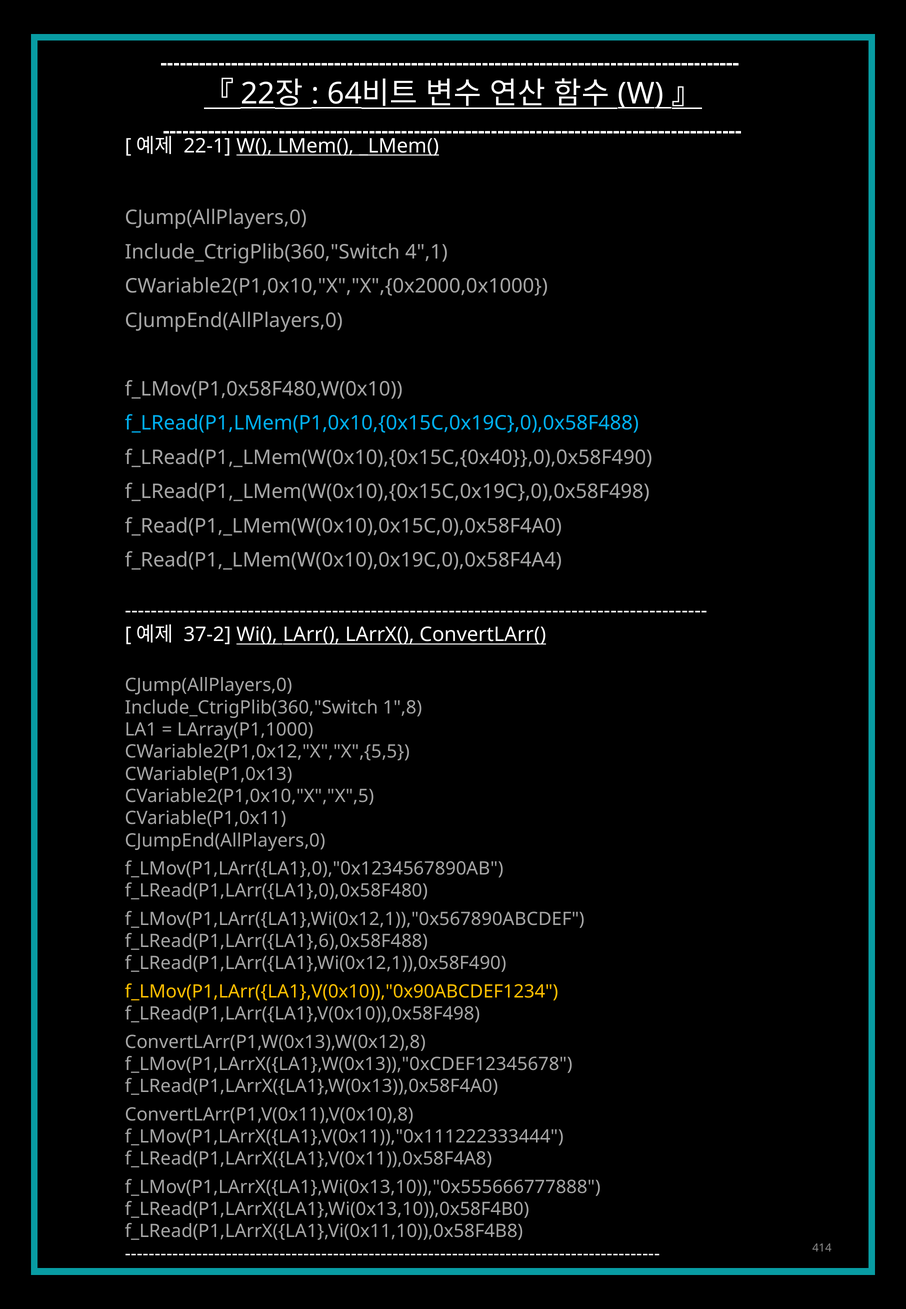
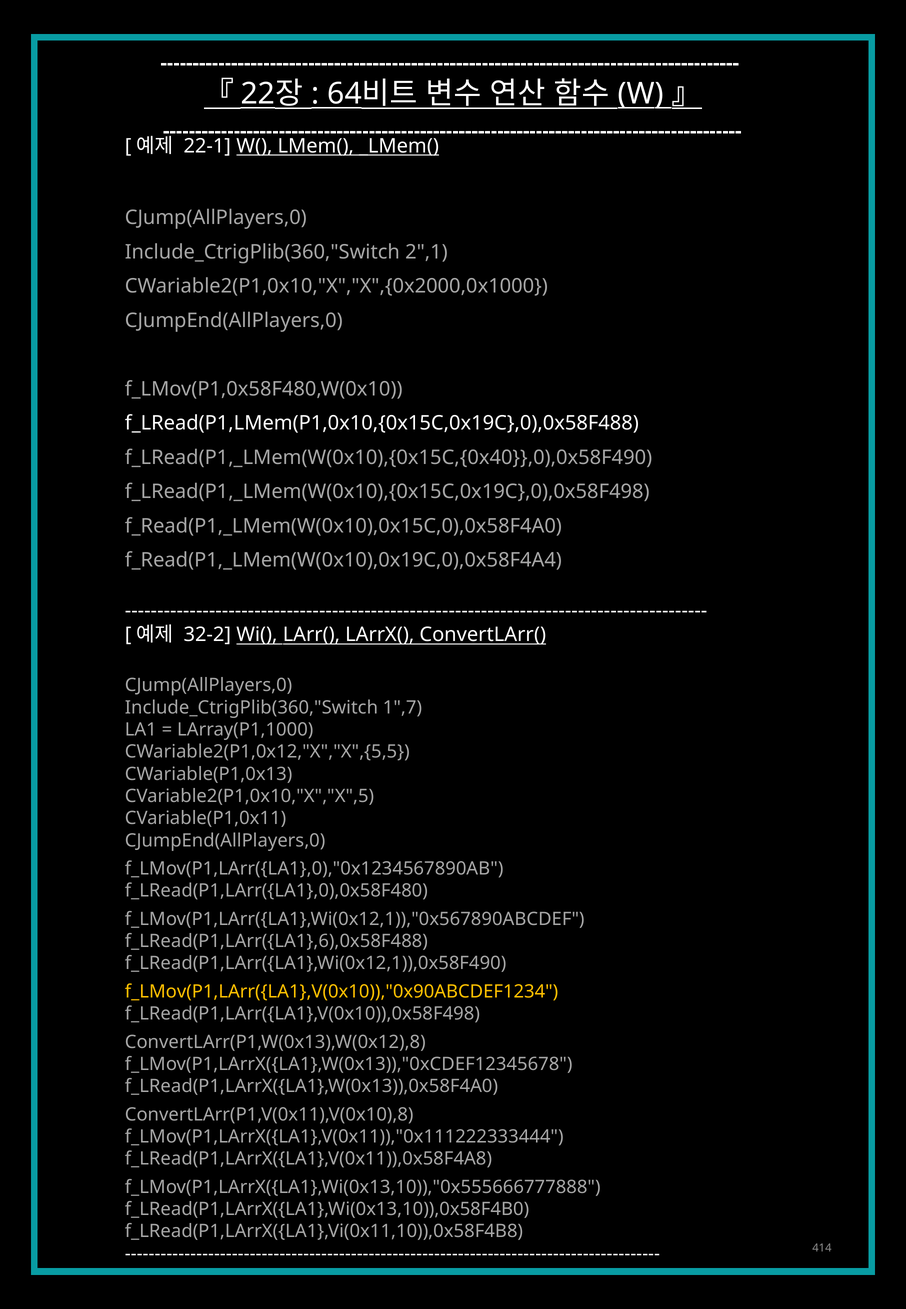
4",1: 4",1 -> 2",1 (426, 252)
f_LRead(P1,LMem(P1,0x10,{0x15C,0x19C},0),0x58F488 colour: light blue -> white (382, 423)
37-2: 37-2 -> 32-2 (207, 635)
1",8: 1",8 -> 1",7 (402, 707)
